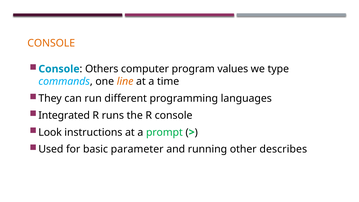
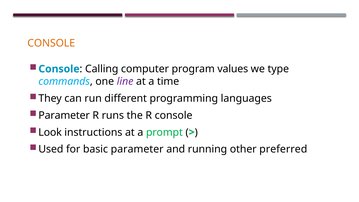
Others: Others -> Calling (102, 69)
line colour: orange -> purple (125, 82)
Integrated: Integrated -> Parameter (64, 115)
describes: describes -> preferred (283, 149)
